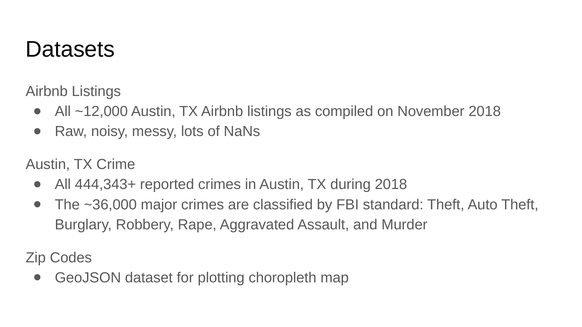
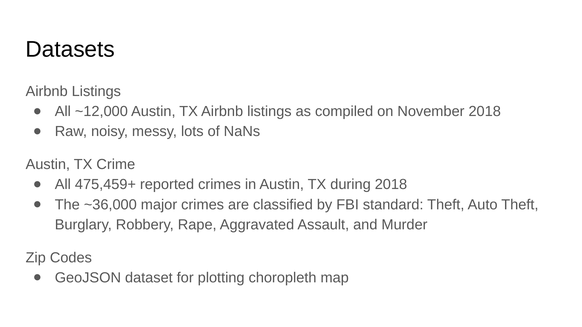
444,343+: 444,343+ -> 475,459+ (105, 185)
